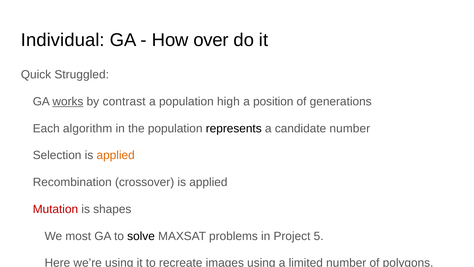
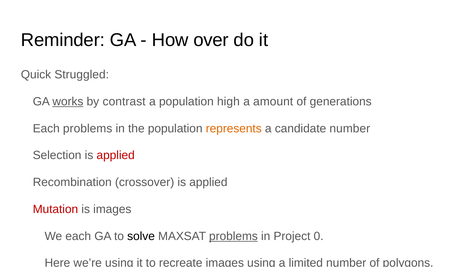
Individual: Individual -> Reminder (63, 40)
position: position -> amount (273, 101)
Each algorithm: algorithm -> problems (88, 128)
represents colour: black -> orange (234, 128)
applied colour: orange -> red (116, 155)
is shapes: shapes -> images (112, 209)
We most: most -> each (78, 236)
problems underline: none -> present (233, 236)
5: 5 -> 0 (319, 236)
